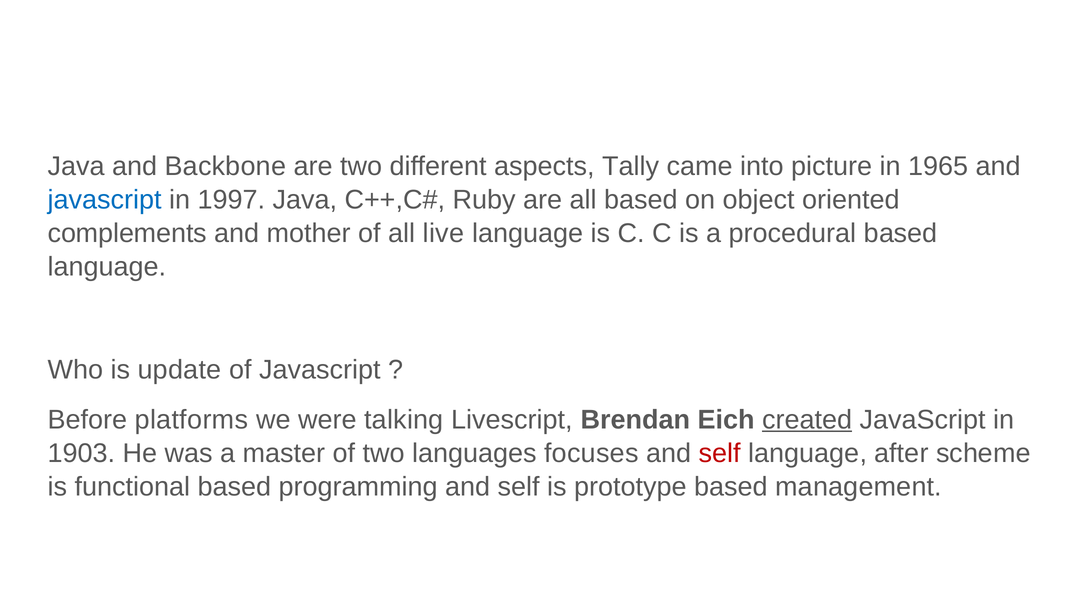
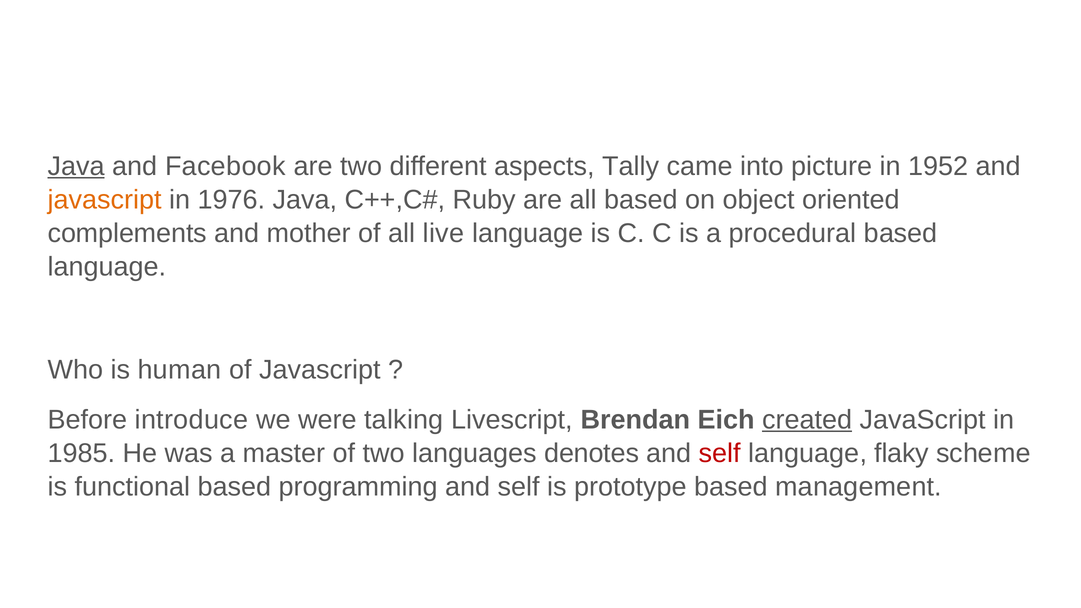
Java underline: none -> present (76, 166)
Backbone: Backbone -> Facebook (225, 166)
1965: 1965 -> 1952 (938, 166)
javascript colour: blue -> orange (105, 200)
1997: 1997 -> 1976 (231, 200)
update: update -> human (179, 370)
platforms: platforms -> introduce (191, 420)
1903: 1903 -> 1985 (81, 453)
focuses: focuses -> denotes (592, 453)
after: after -> flaky (902, 453)
